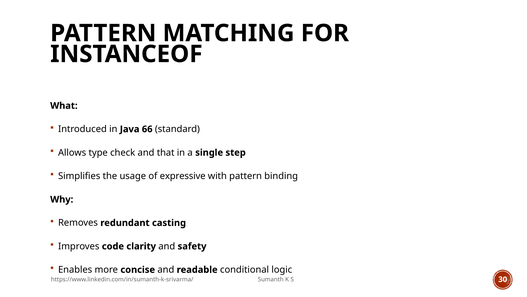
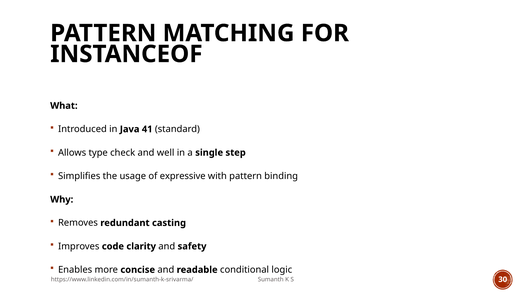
66: 66 -> 41 (147, 129)
that: that -> well (166, 152)
